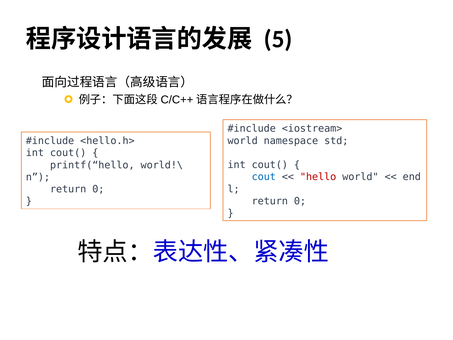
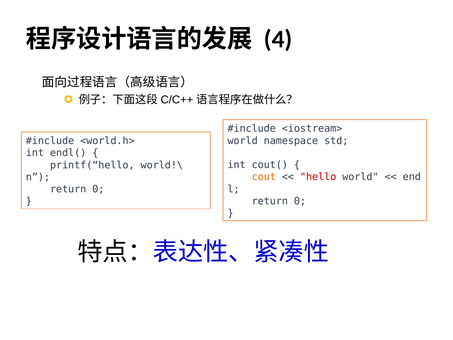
5: 5 -> 4 (278, 39)
<hello.h>: <hello.h> -> <world.h> (107, 141)
cout(: cout( -> endl( (68, 153)
cout colour: blue -> orange (264, 177)
